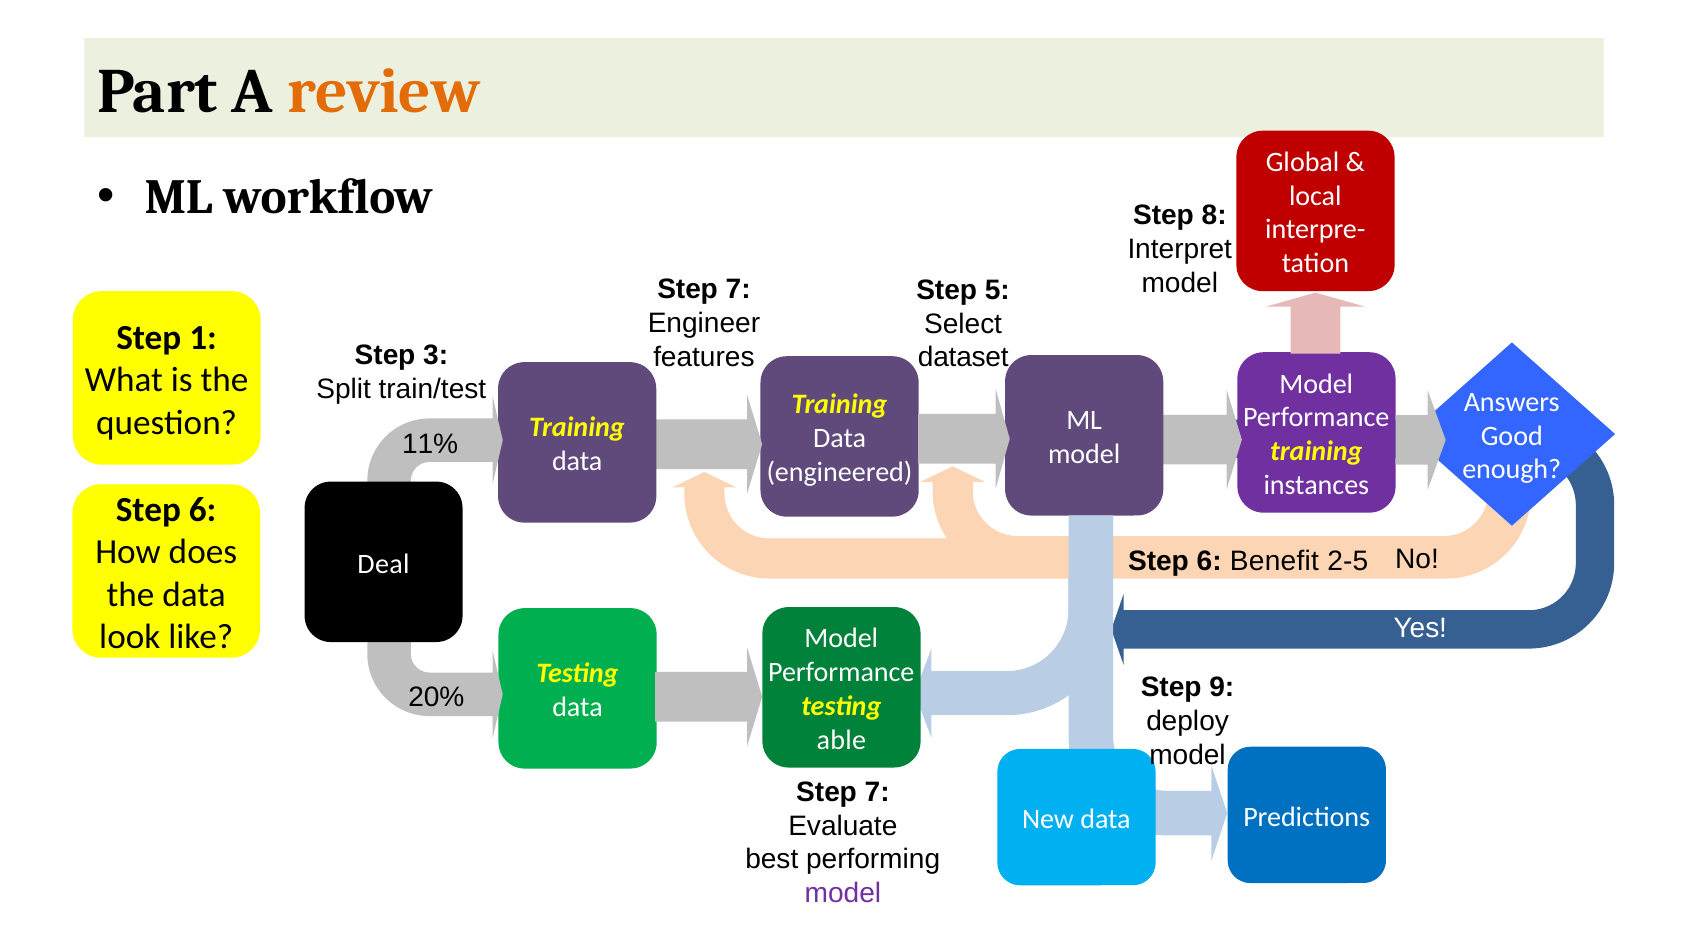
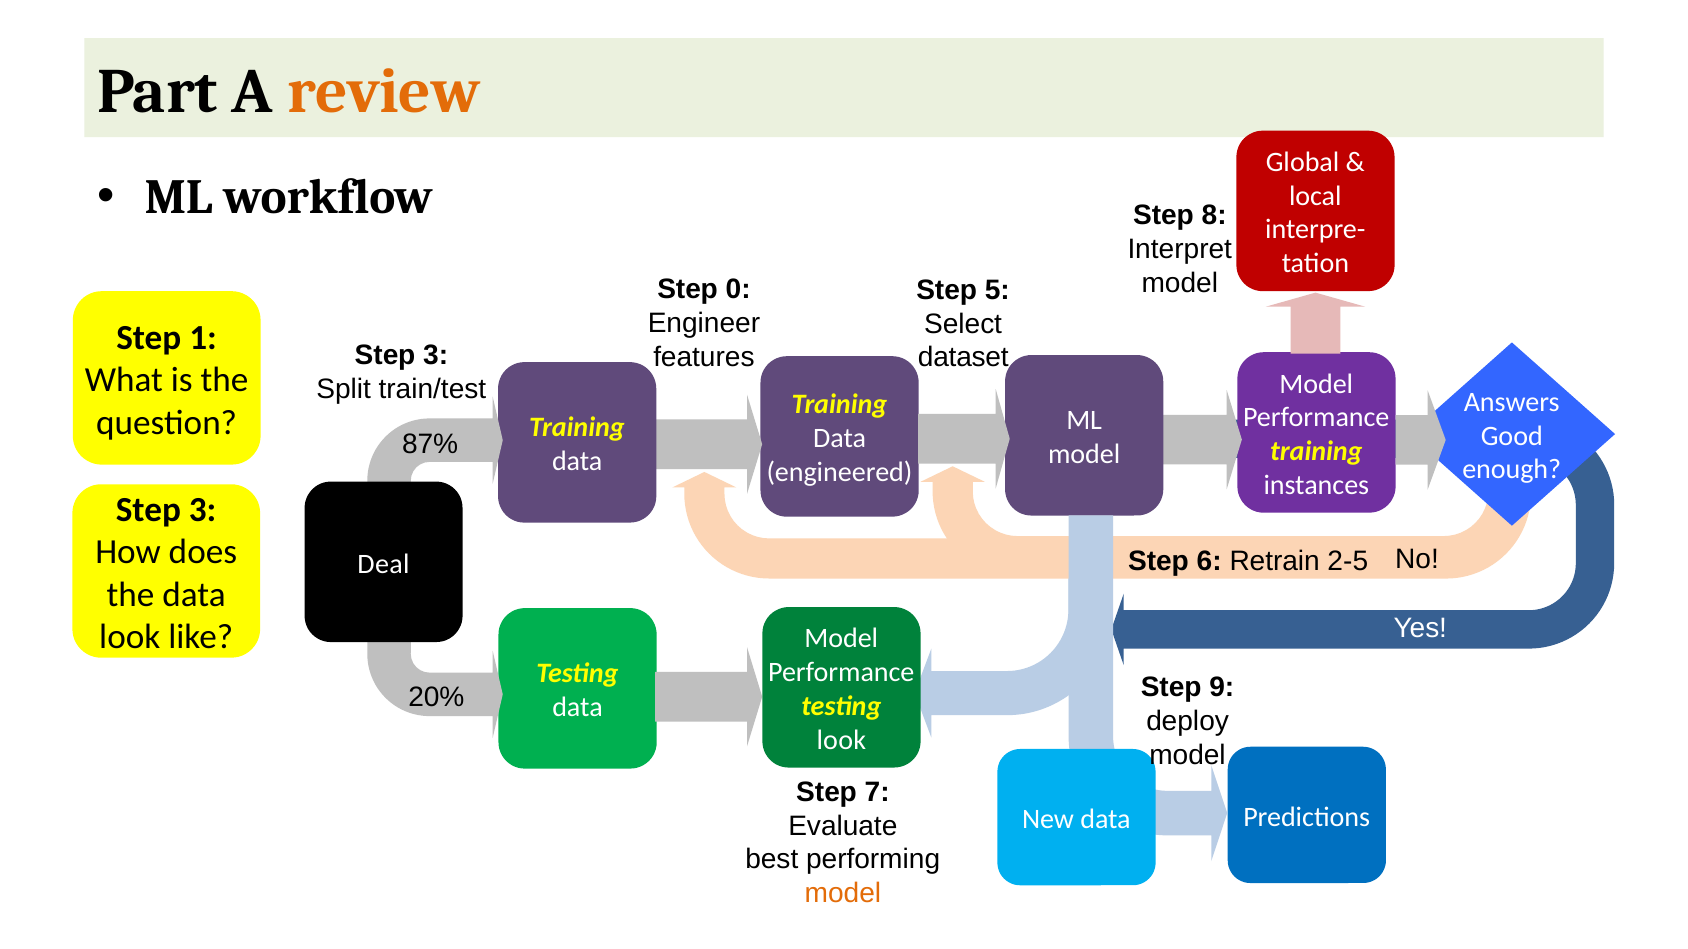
7: 7 -> 0 (738, 290)
11%: 11% -> 87% (430, 445)
6: 6 -> 3 (203, 510)
Benefit: Benefit -> Retrain (1275, 562)
able: able -> look (841, 740)
model colour: purple -> orange (843, 894)
